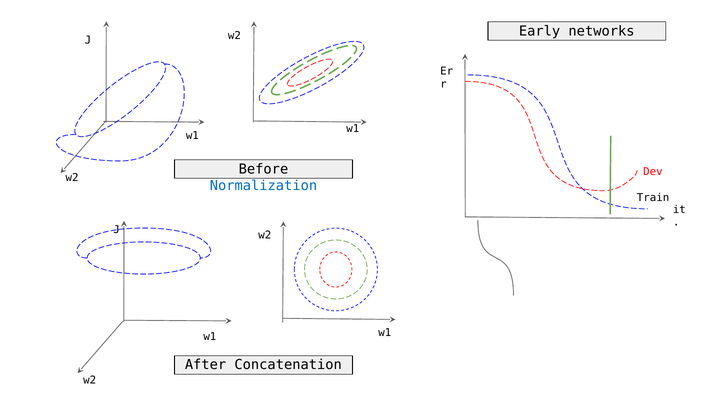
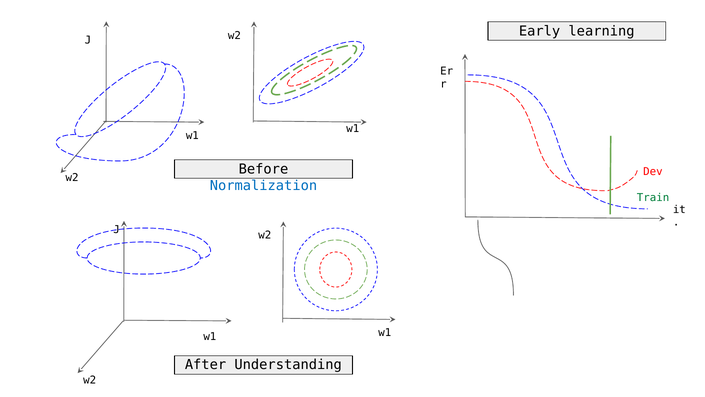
networks: networks -> learning (602, 31)
Train colour: black -> green (653, 197)
Concatenation: Concatenation -> Understanding (288, 365)
